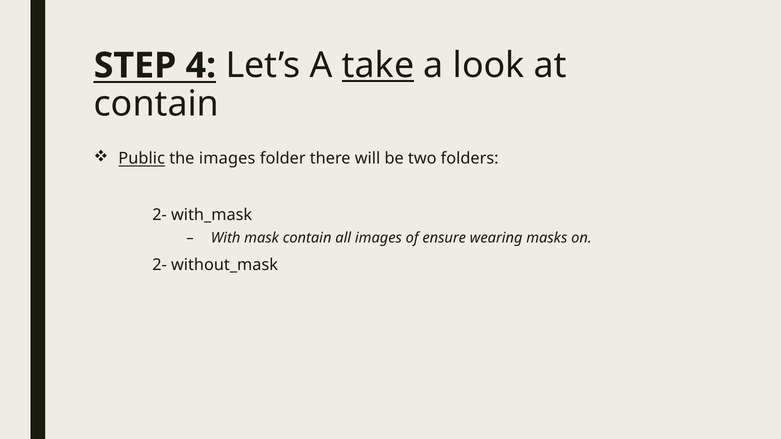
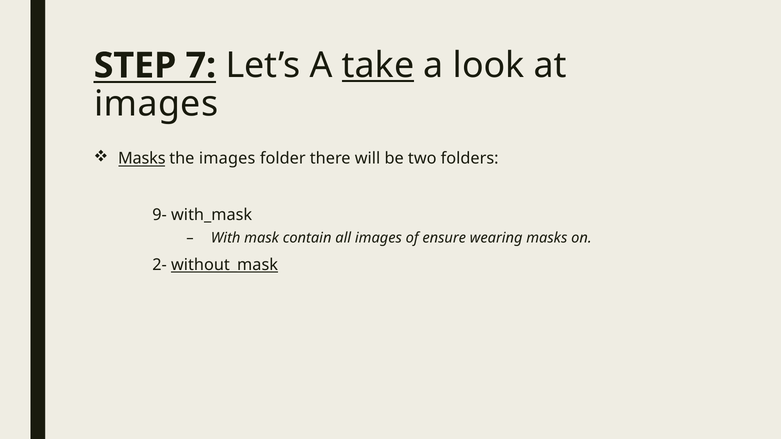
4: 4 -> 7 (201, 66)
contain: contain -> images (156, 104)
Public: Public -> Masks (142, 159)
2-: 2- -> 9- (160, 215)
without_mask underline: none -> present (225, 265)
